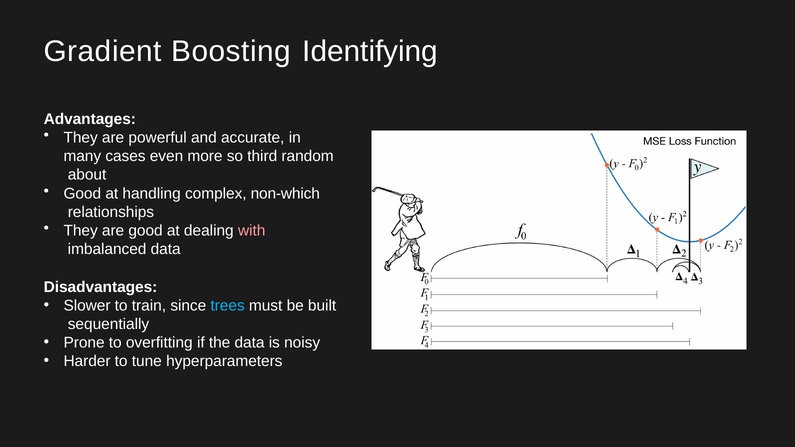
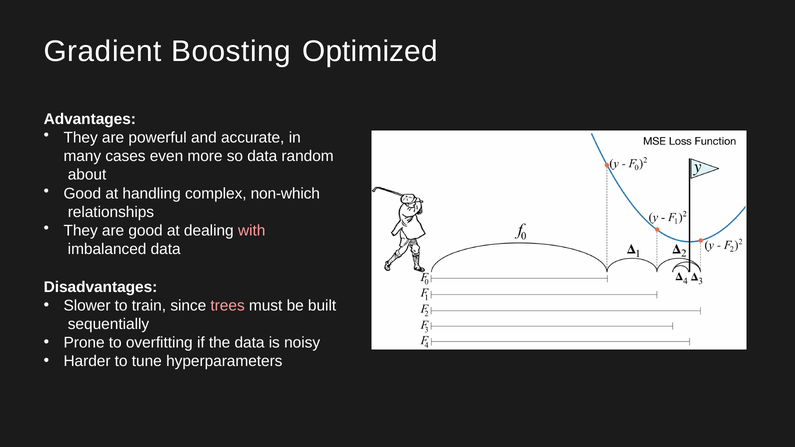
Identifying: Identifying -> Optimized (370, 51)
so third: third -> data (262, 156)
trees colour: light blue -> pink (228, 306)
